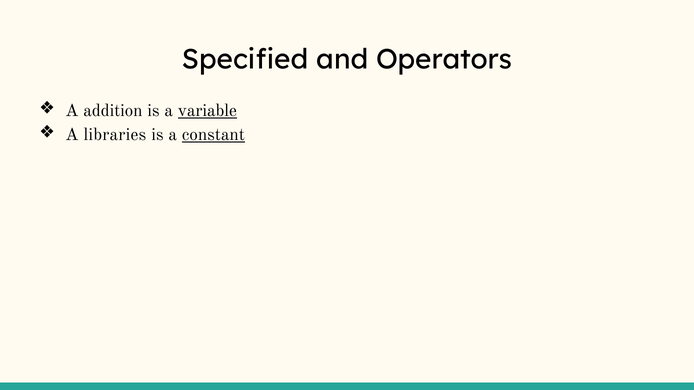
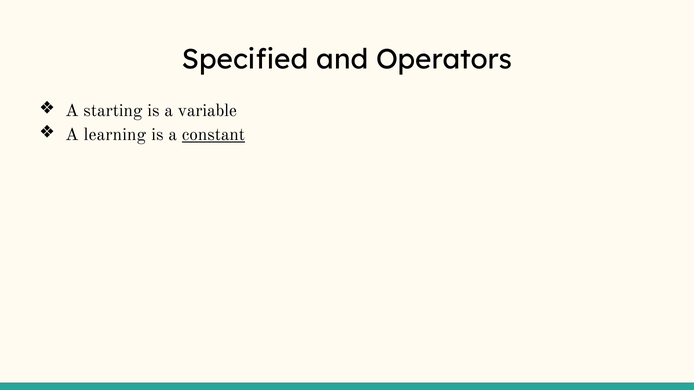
addition: addition -> starting (113, 111)
variable underline: present -> none (207, 111)
libraries: libraries -> learning (115, 135)
